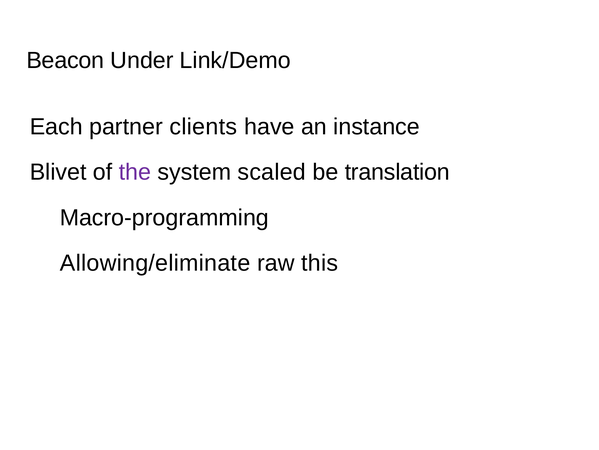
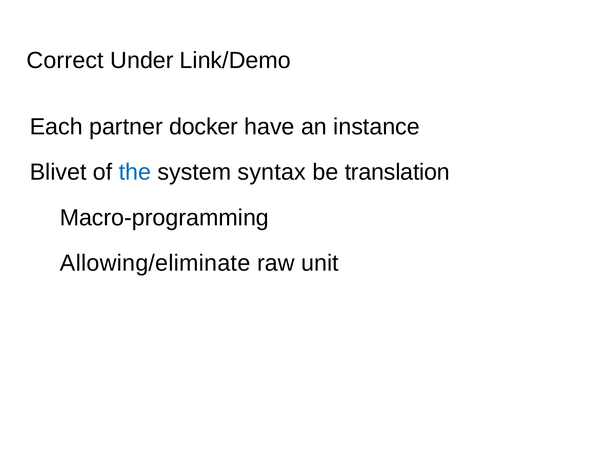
Beacon: Beacon -> Correct (65, 60)
clients: clients -> docker (204, 126)
the colour: purple -> blue (135, 172)
scaled: scaled -> syntax (272, 172)
this: this -> unit (320, 263)
